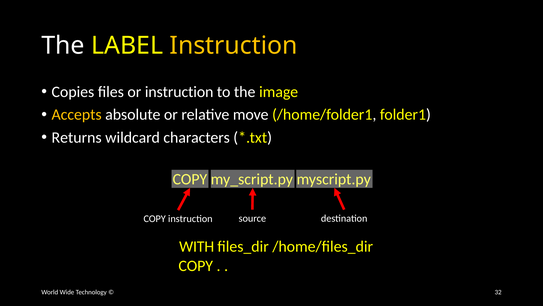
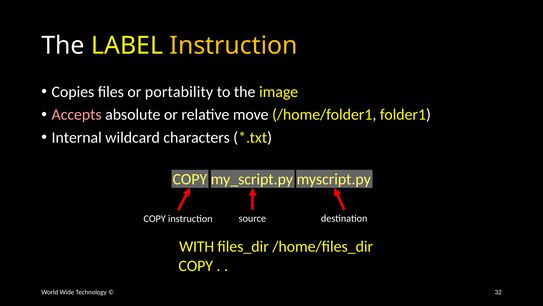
or instruction: instruction -> portability (179, 92)
Accepts colour: yellow -> pink (77, 115)
Returns: Returns -> Internal (77, 137)
